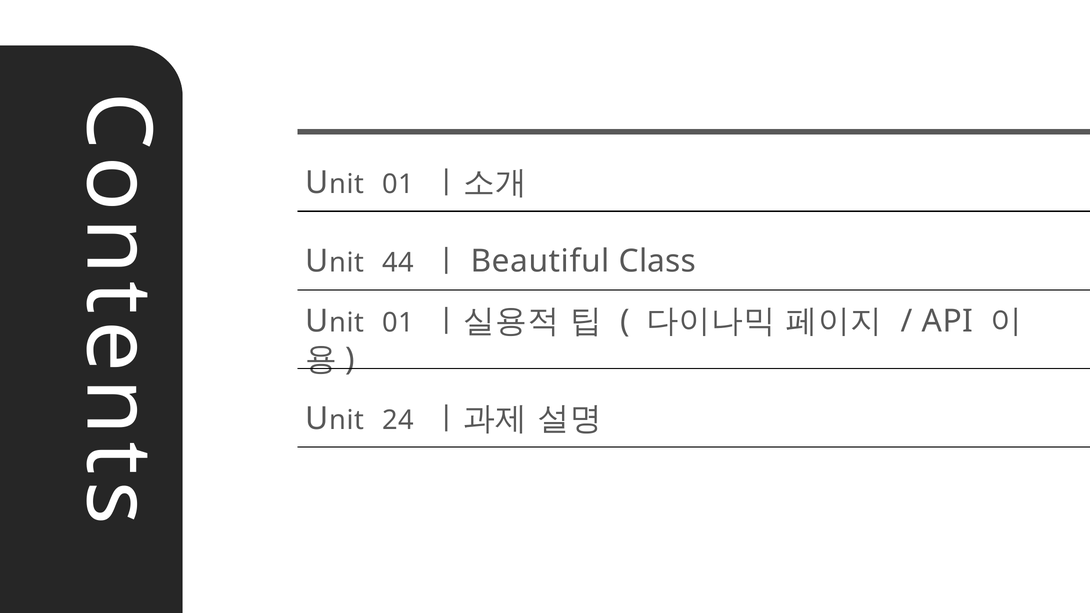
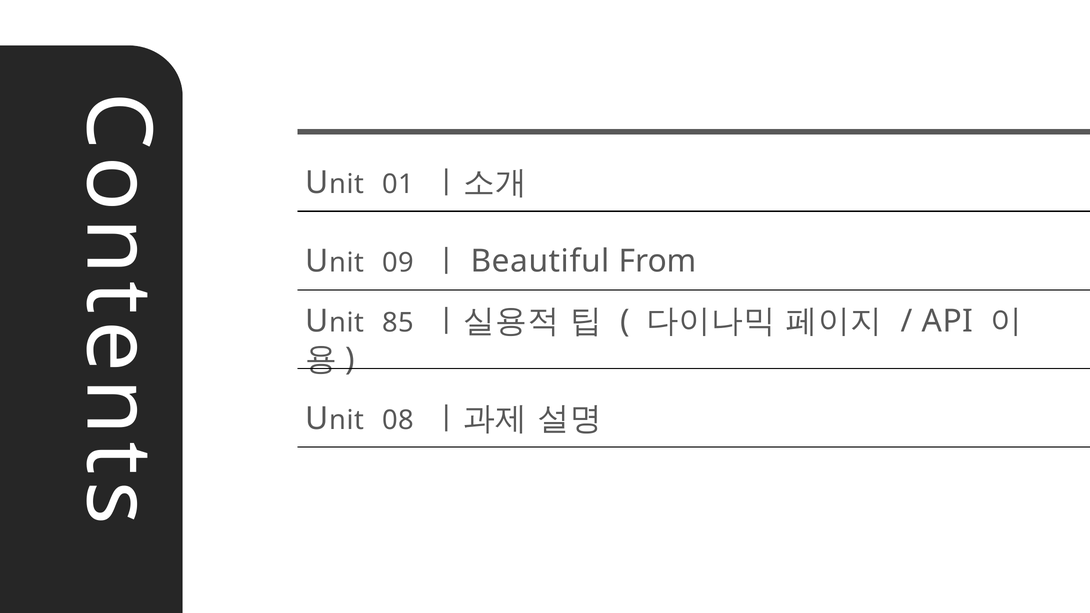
44: 44 -> 09 (398, 263)
Class: Class -> From (658, 262)
01: 01 -> 85 (398, 323)
24: 24 -> 08 (398, 420)
